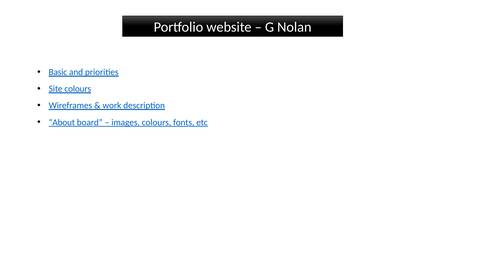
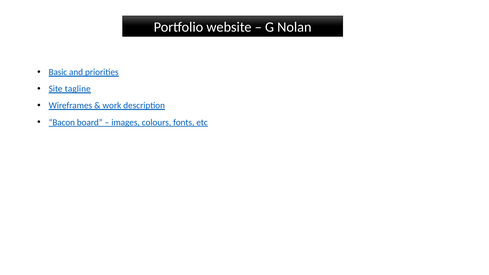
Site colours: colours -> tagline (78, 89)
About: About -> Bacon (62, 122)
